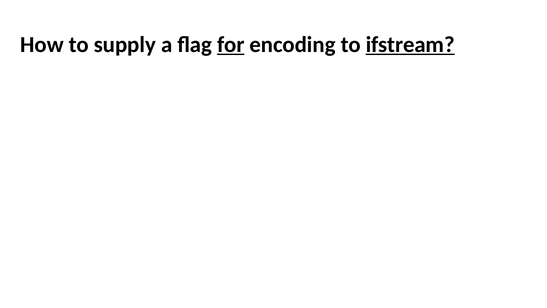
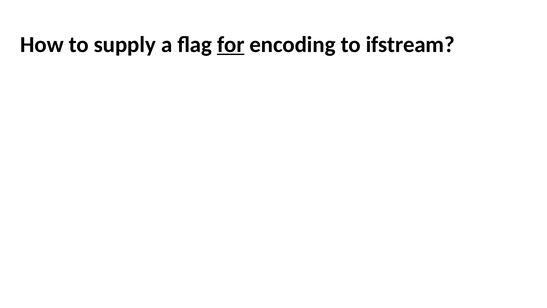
ifstream underline: present -> none (410, 45)
